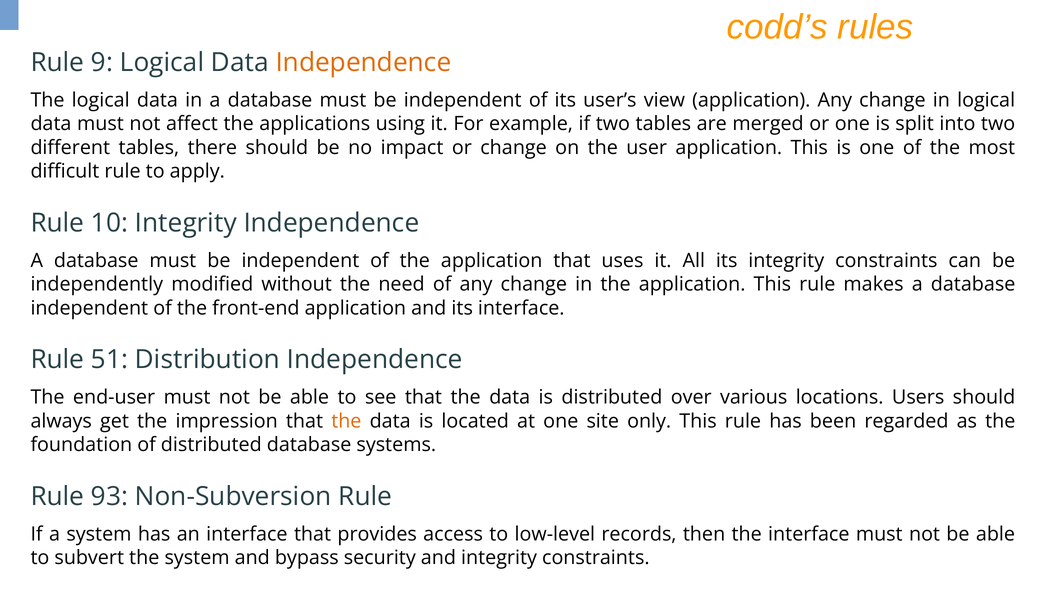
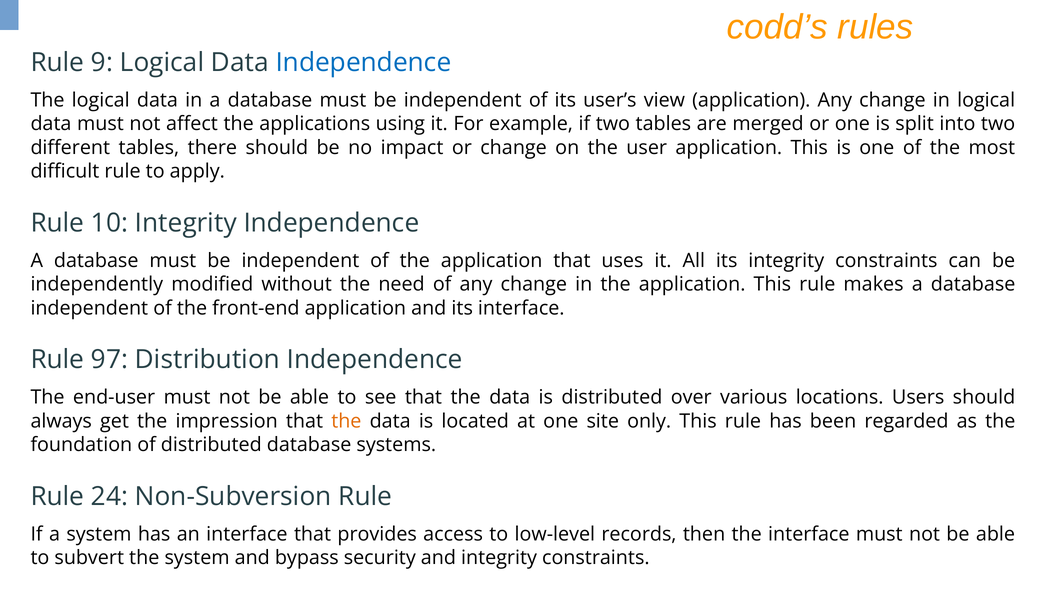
Independence colour: orange -> blue (363, 63)
51: 51 -> 97 (109, 360)
93: 93 -> 24 (109, 497)
